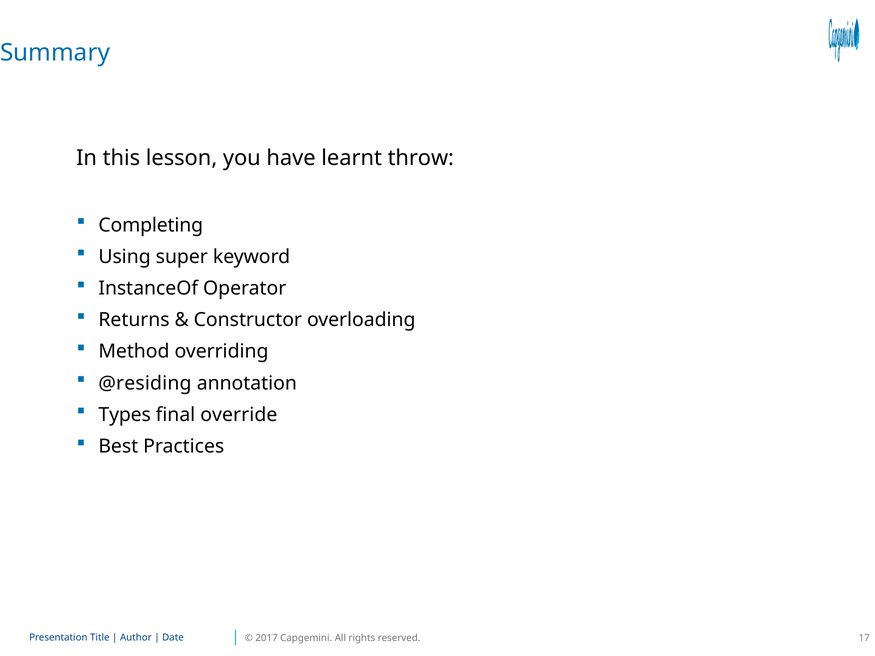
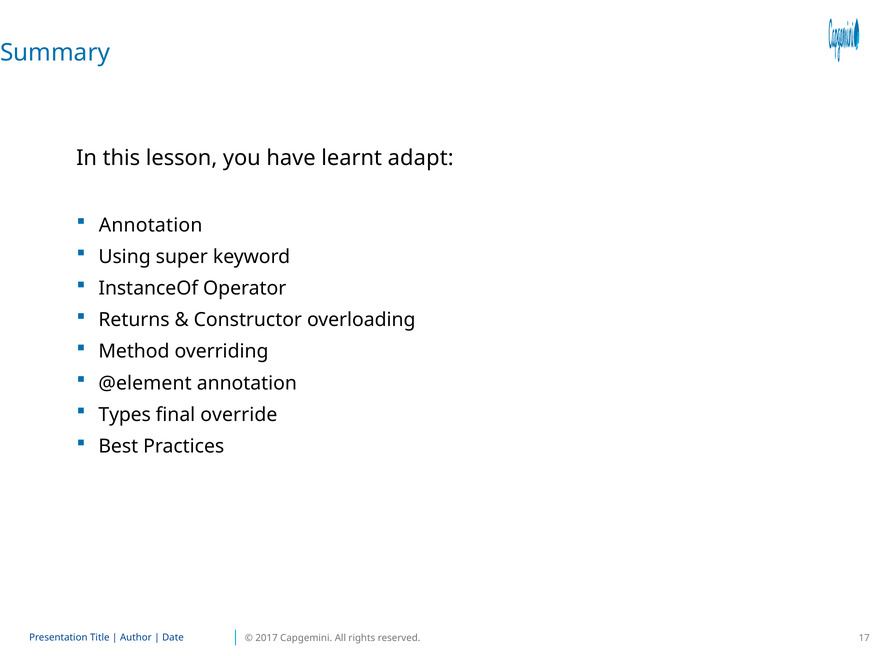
throw: throw -> adapt (421, 158)
Completing: Completing -> Annotation (151, 225)
@residing: @residing -> @element (145, 383)
